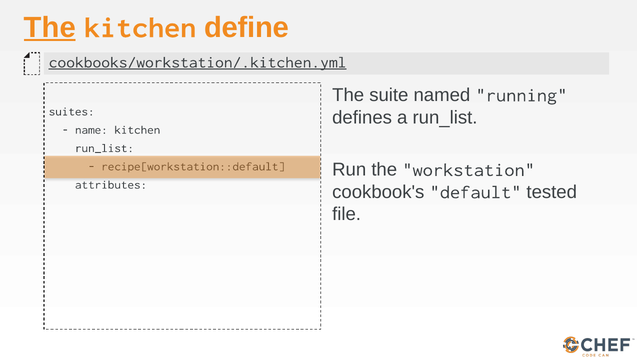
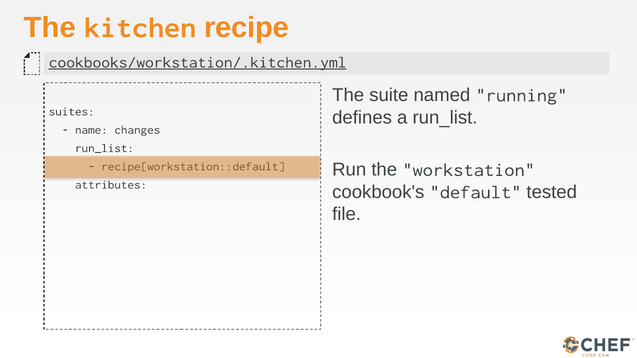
The underline: present -> none (50, 28)
define: define -> recipe (247, 28)
name kitchen: kitchen -> changes (137, 130)
